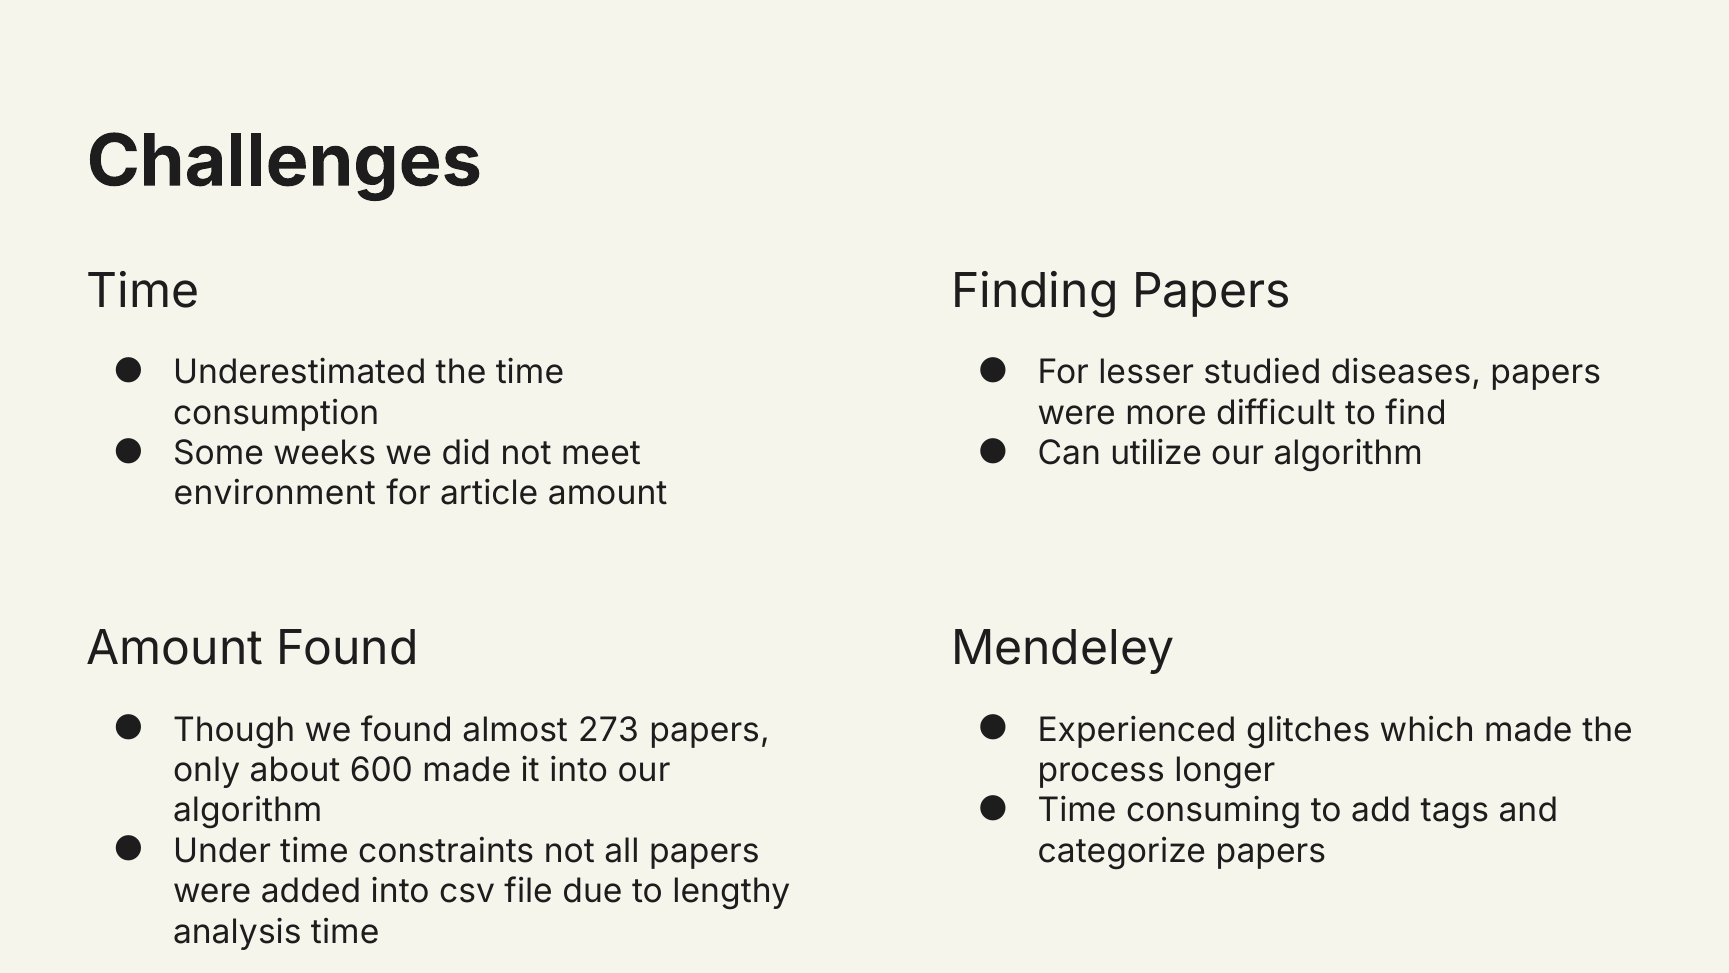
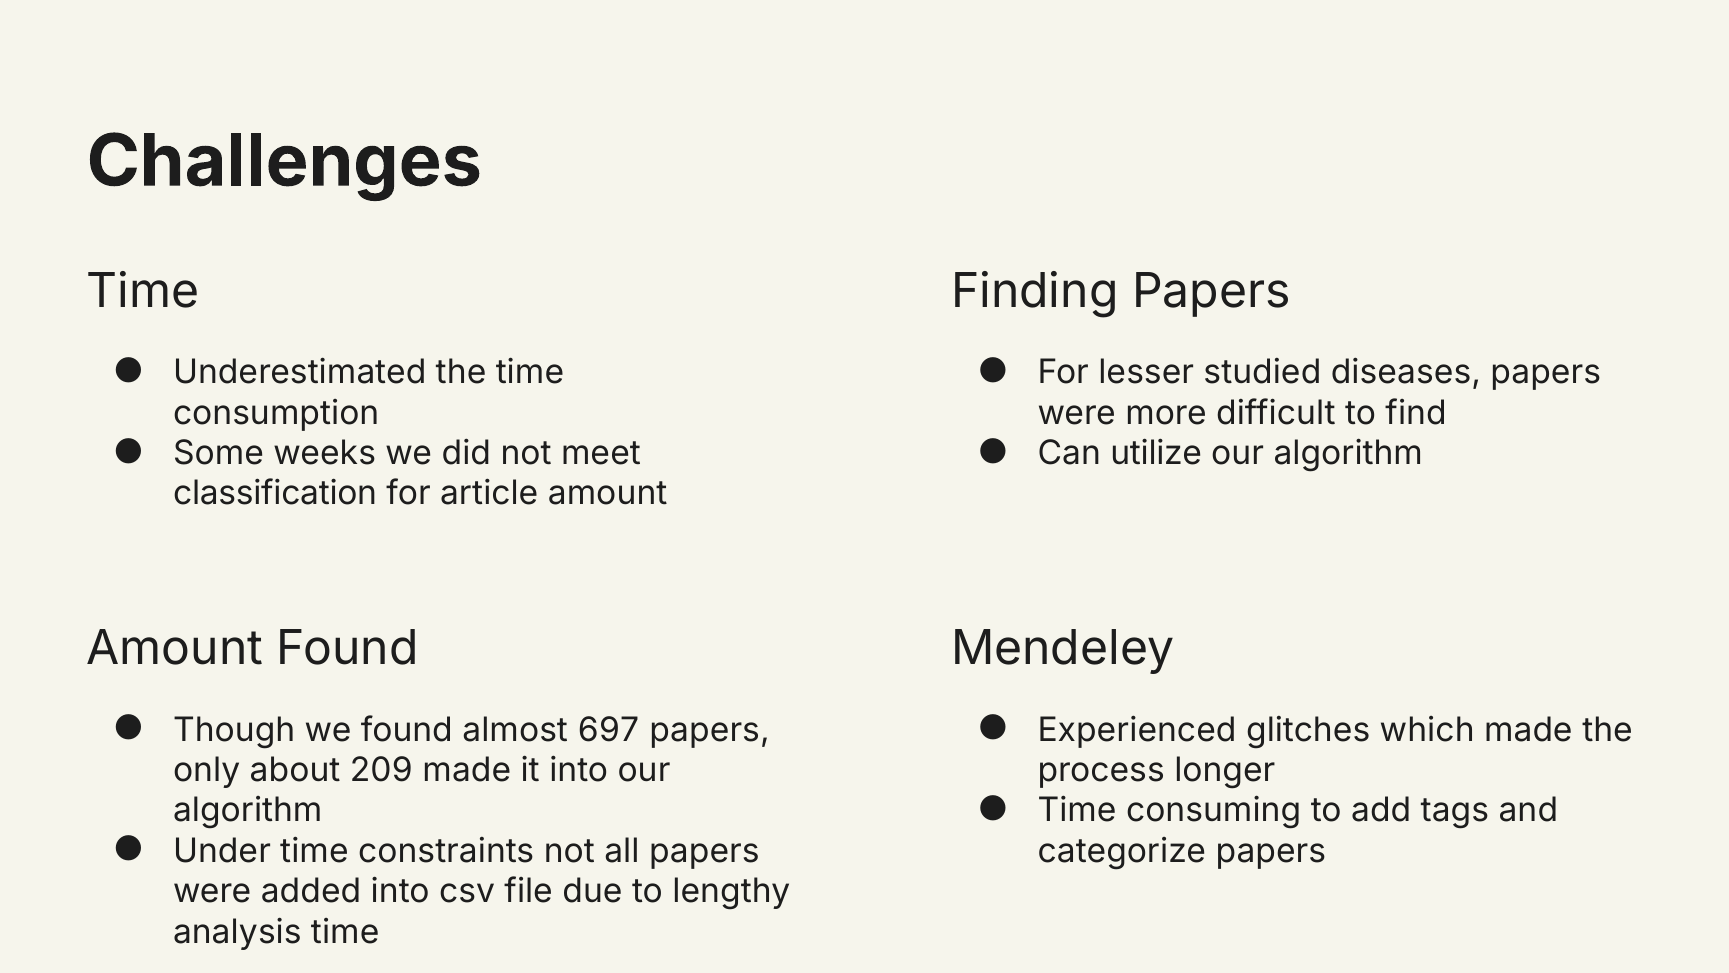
environment: environment -> classification (275, 494)
273: 273 -> 697 (609, 730)
600: 600 -> 209 (381, 770)
